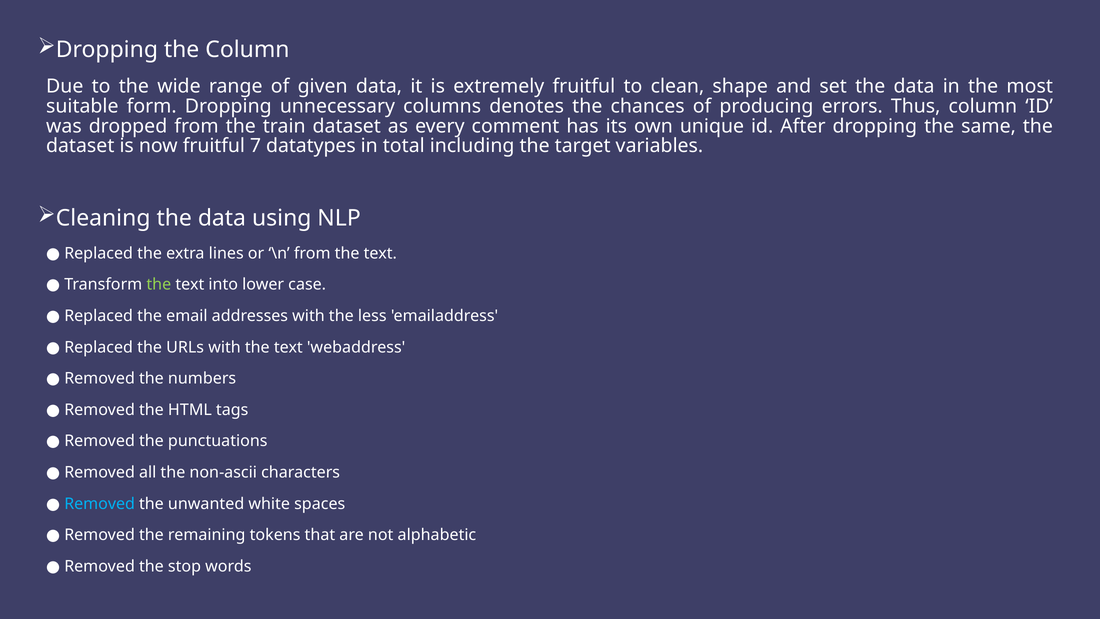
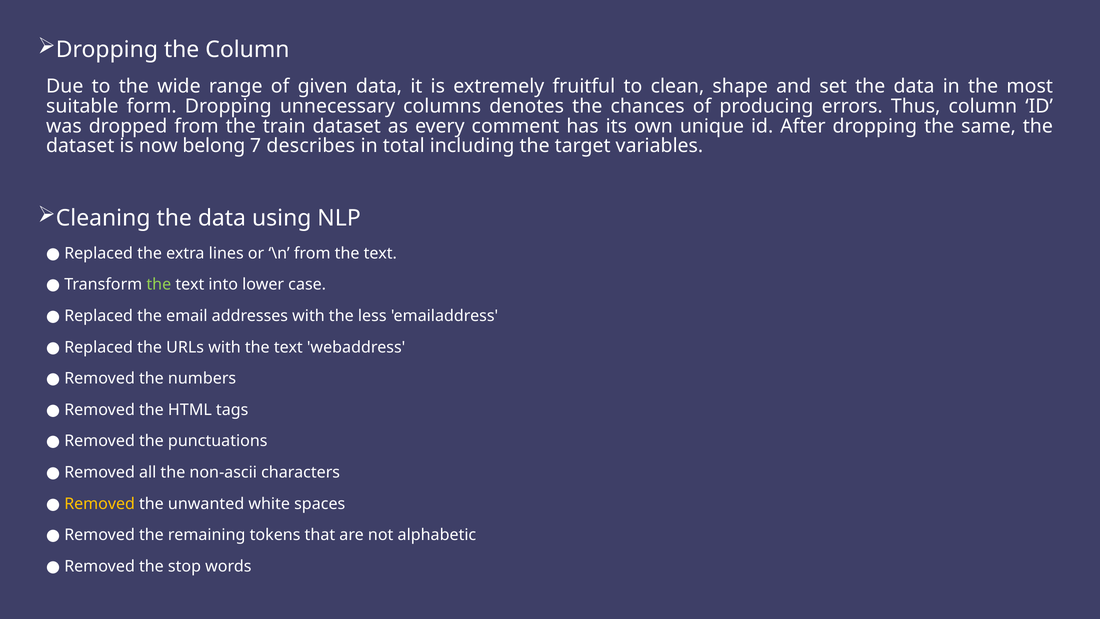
now fruitful: fruitful -> belong (214, 146)
datatypes: datatypes -> describes (311, 146)
Removed colour: light blue -> yellow (100, 504)
